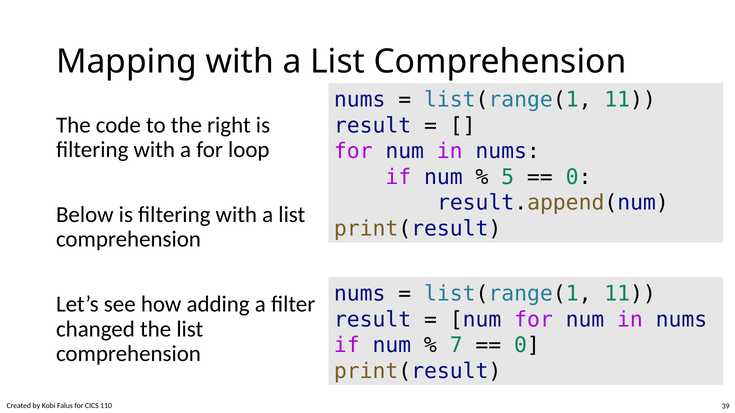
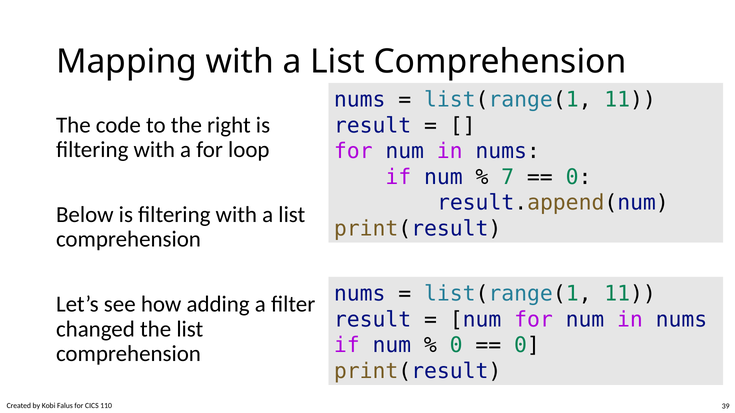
5: 5 -> 7 (508, 177)
7: 7 -> 0 (456, 346)
